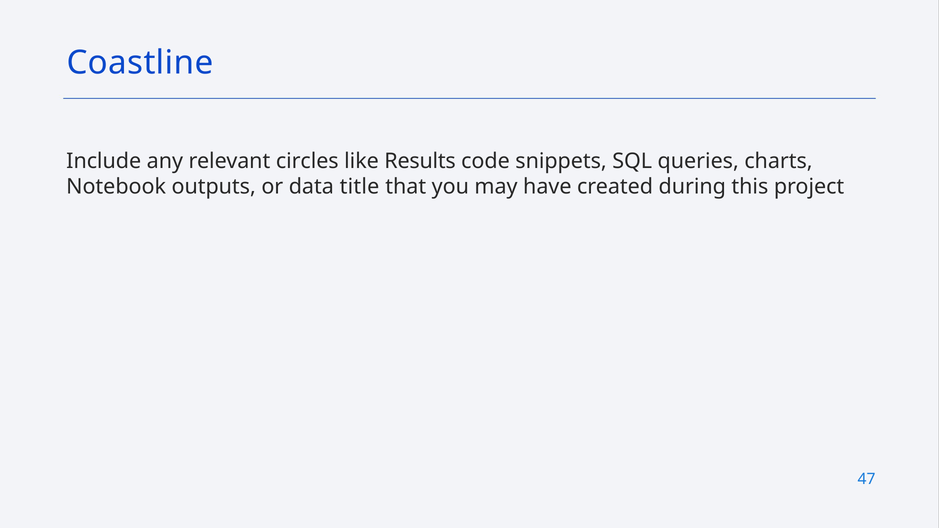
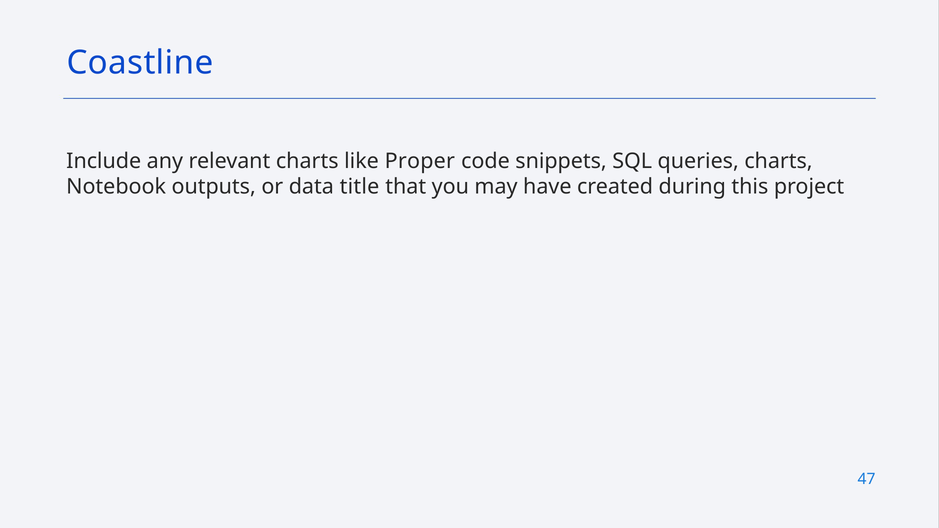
relevant circles: circles -> charts (307, 161)
Results: Results -> Proper (420, 161)
